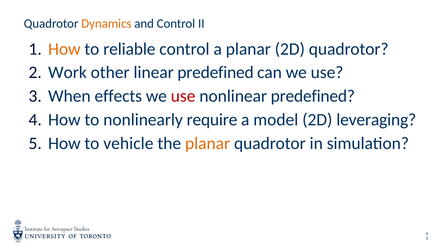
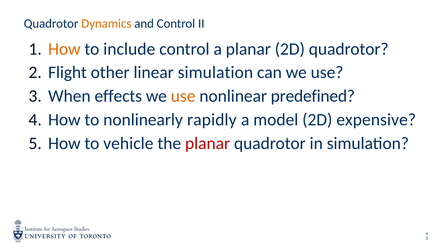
reliable: reliable -> include (129, 49)
Work: Work -> Flight (67, 72)
linear predefined: predefined -> simulation (215, 72)
use colour: red -> orange (183, 96)
require: require -> rapidly (212, 120)
leveraging: leveraging -> expensive (376, 120)
planar colour: orange -> red (208, 143)
